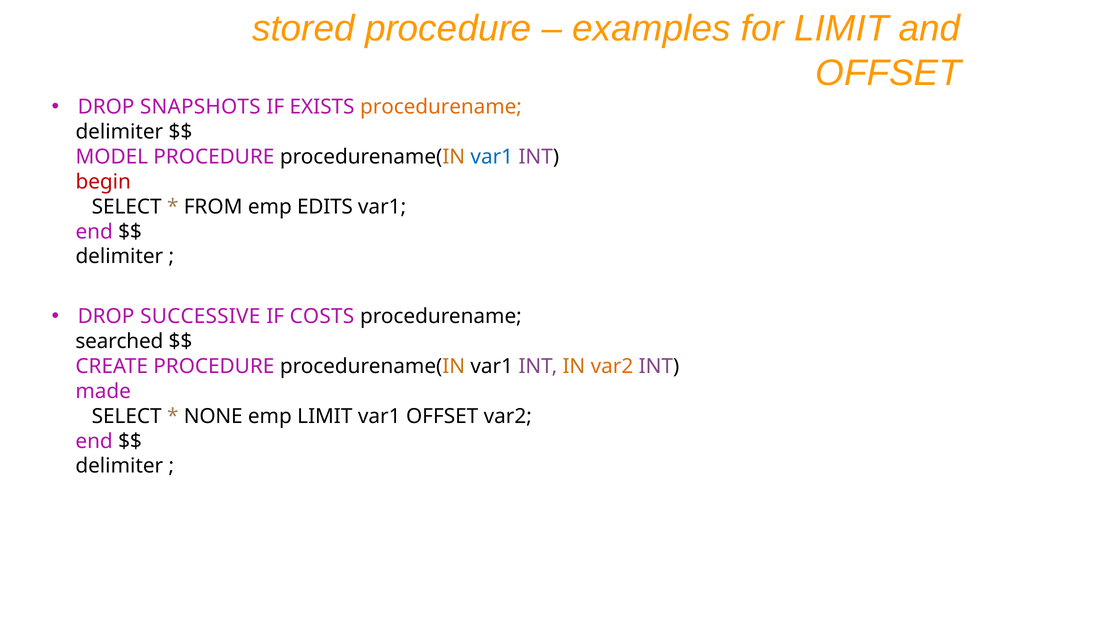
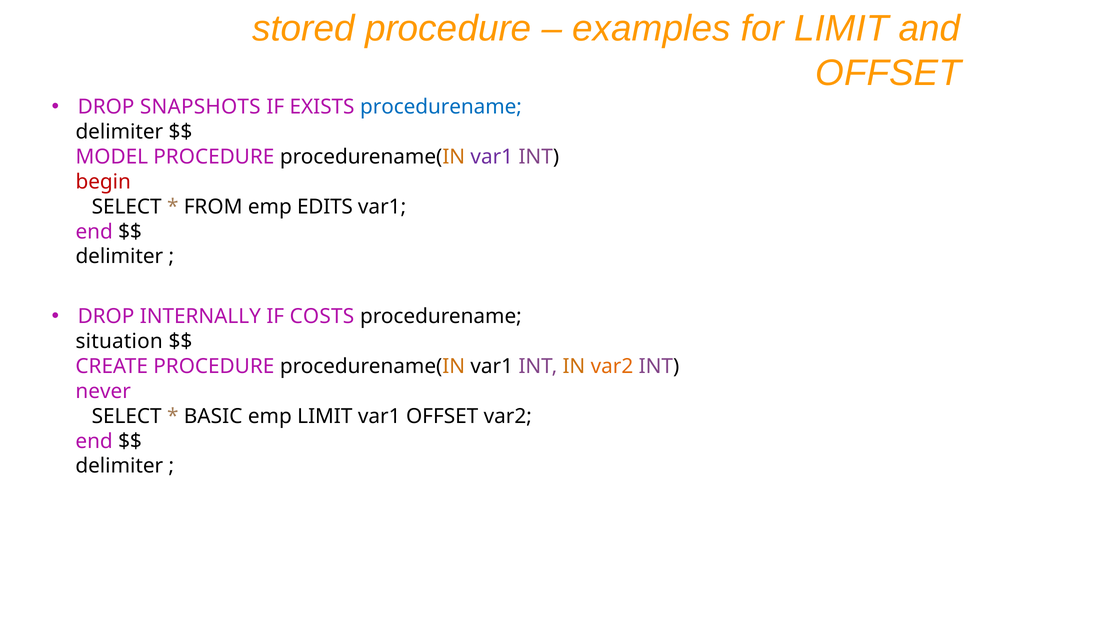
procedurename colour: orange -> blue (441, 107)
var1 colour: blue -> purple (492, 157)
SUCCESSIVE: SUCCESSIVE -> INTERNALLY (200, 317)
searched: searched -> situation (119, 342)
made: made -> never (103, 391)
NONE: NONE -> BASIC (213, 416)
